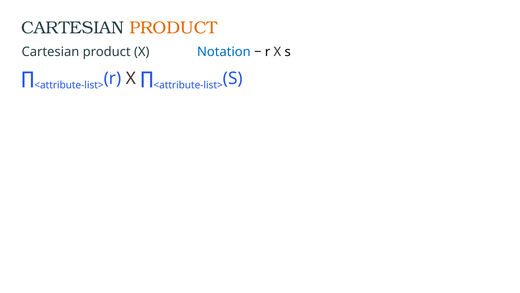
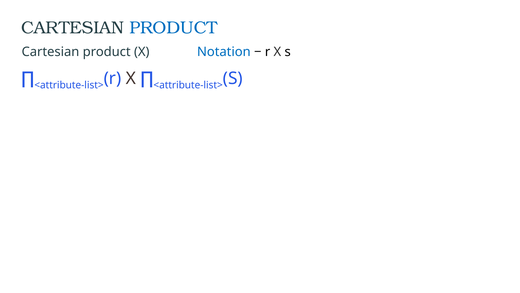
PRODUCT colour: orange -> blue (173, 28)
